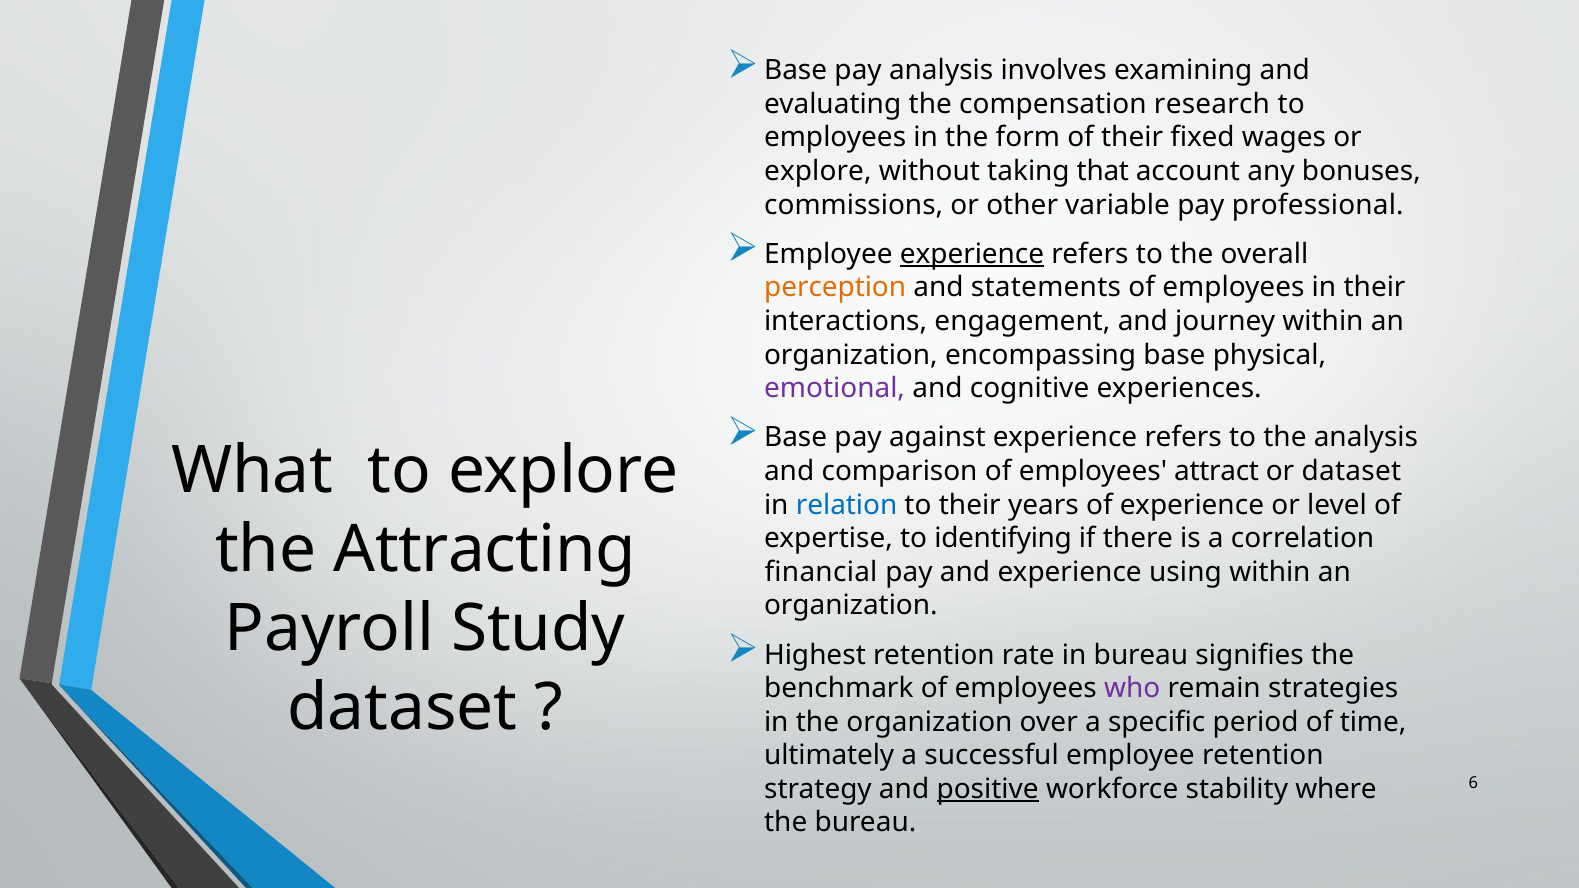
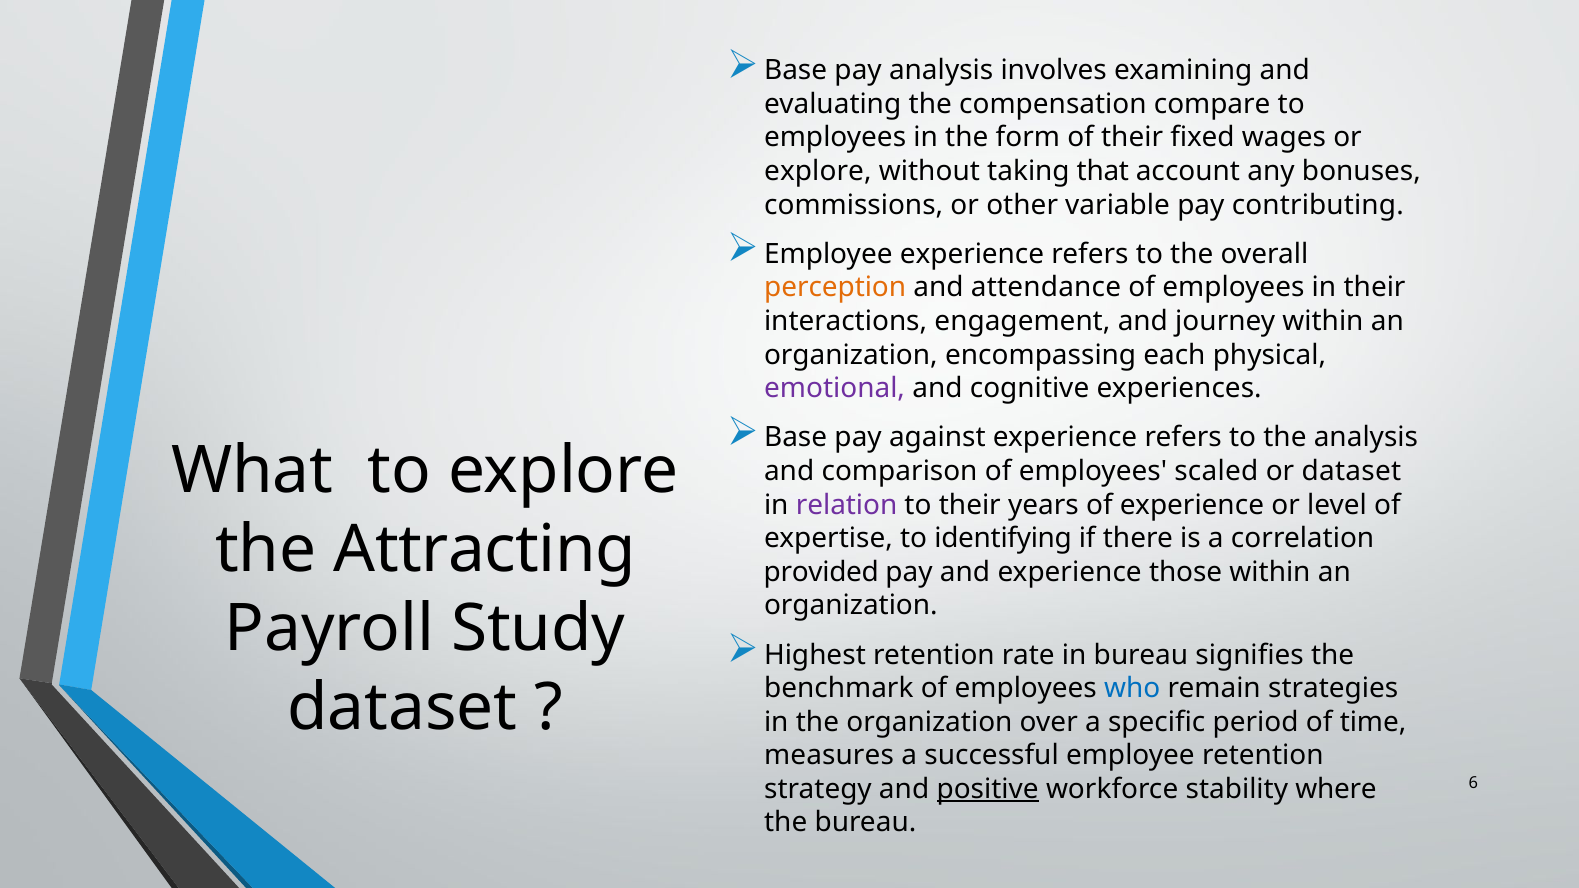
research: research -> compare (1212, 104)
professional: professional -> contributing (1318, 205)
experience underline: present -> none (972, 254)
statements: statements -> attendance (1046, 288)
encompassing base: base -> each (1174, 355)
attract: attract -> scaled (1216, 471)
relation colour: blue -> purple (847, 505)
financial: financial -> provided (821, 572)
using: using -> those (1186, 572)
who colour: purple -> blue (1132, 689)
ultimately: ultimately -> measures (829, 756)
